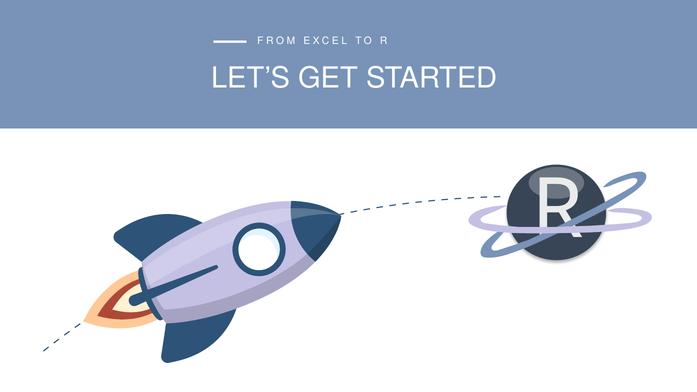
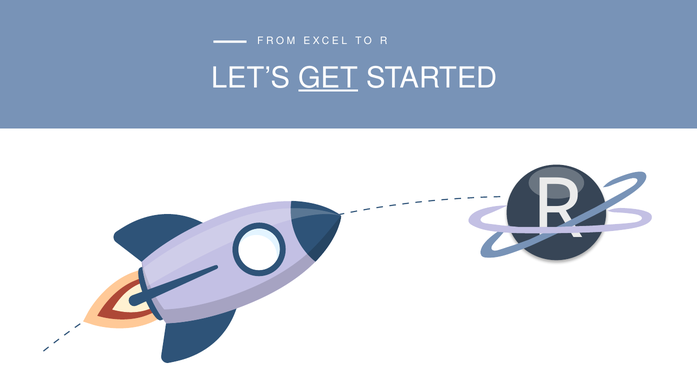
GET underline: none -> present (328, 78)
